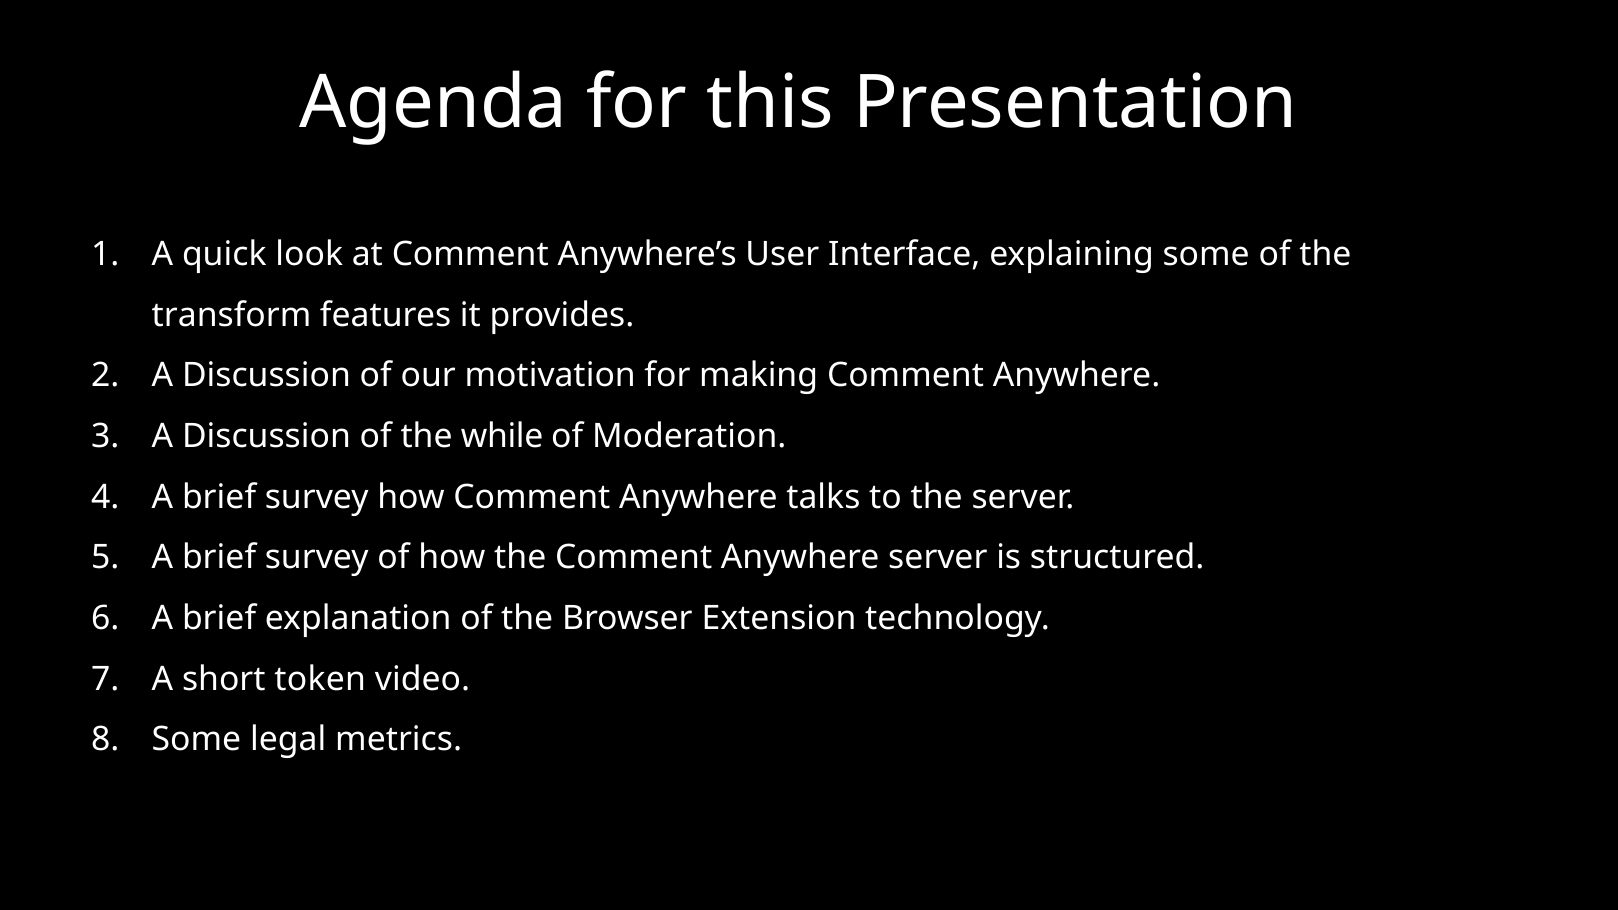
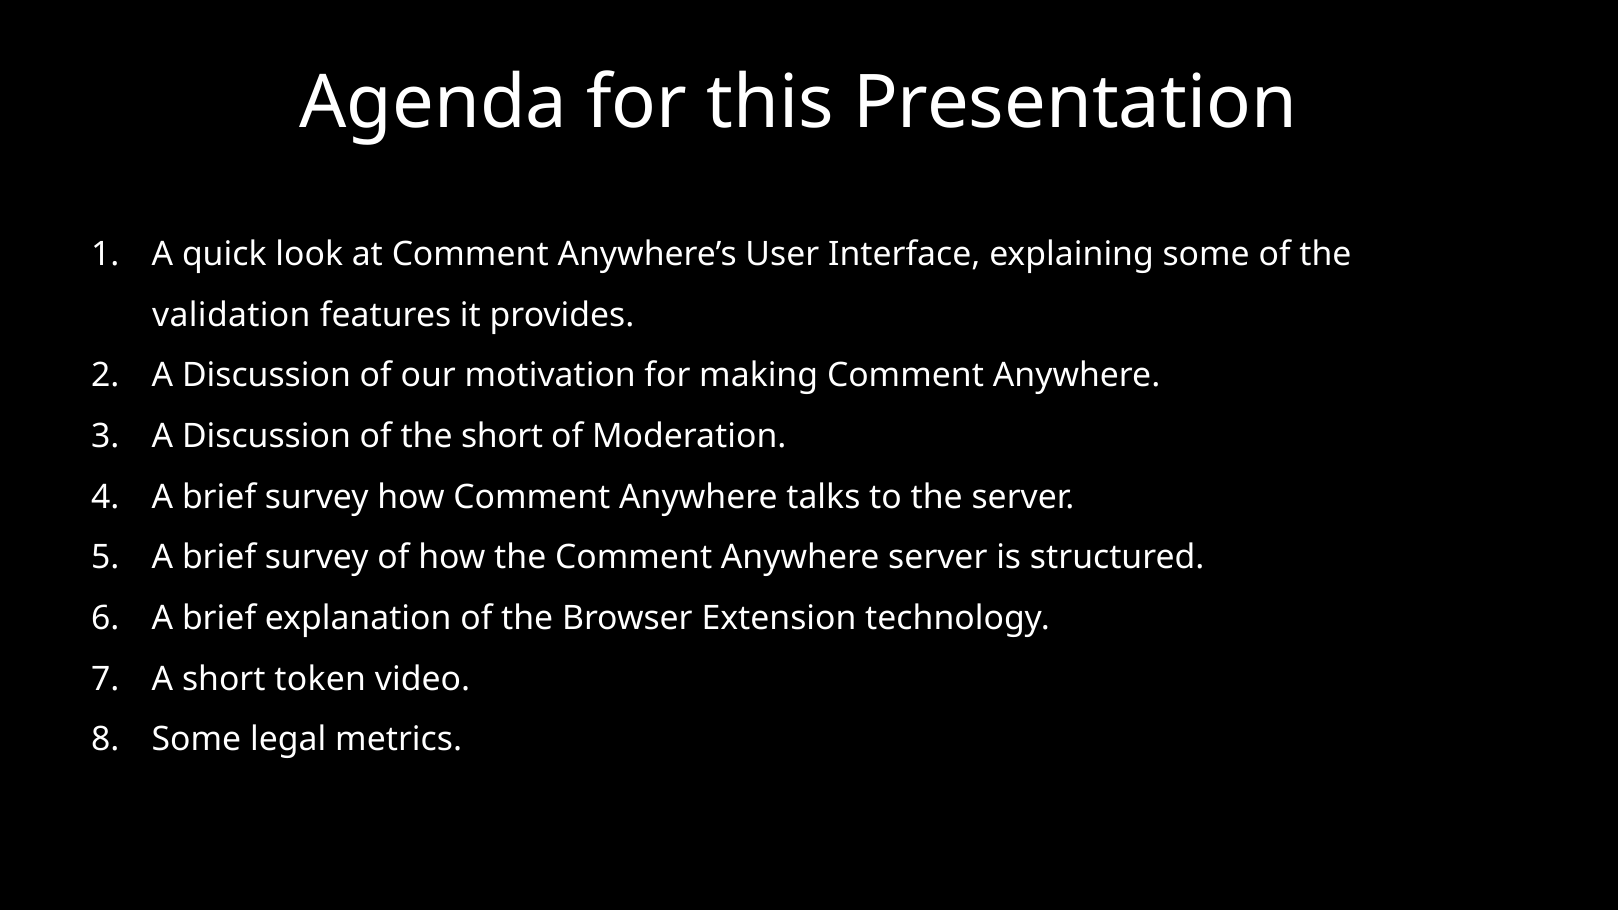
transform: transform -> validation (231, 315)
the while: while -> short (502, 436)
